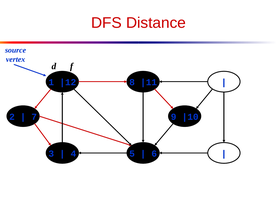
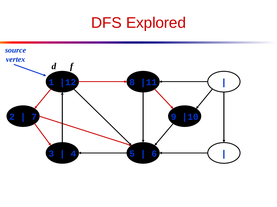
Distance: Distance -> Explored (156, 23)
